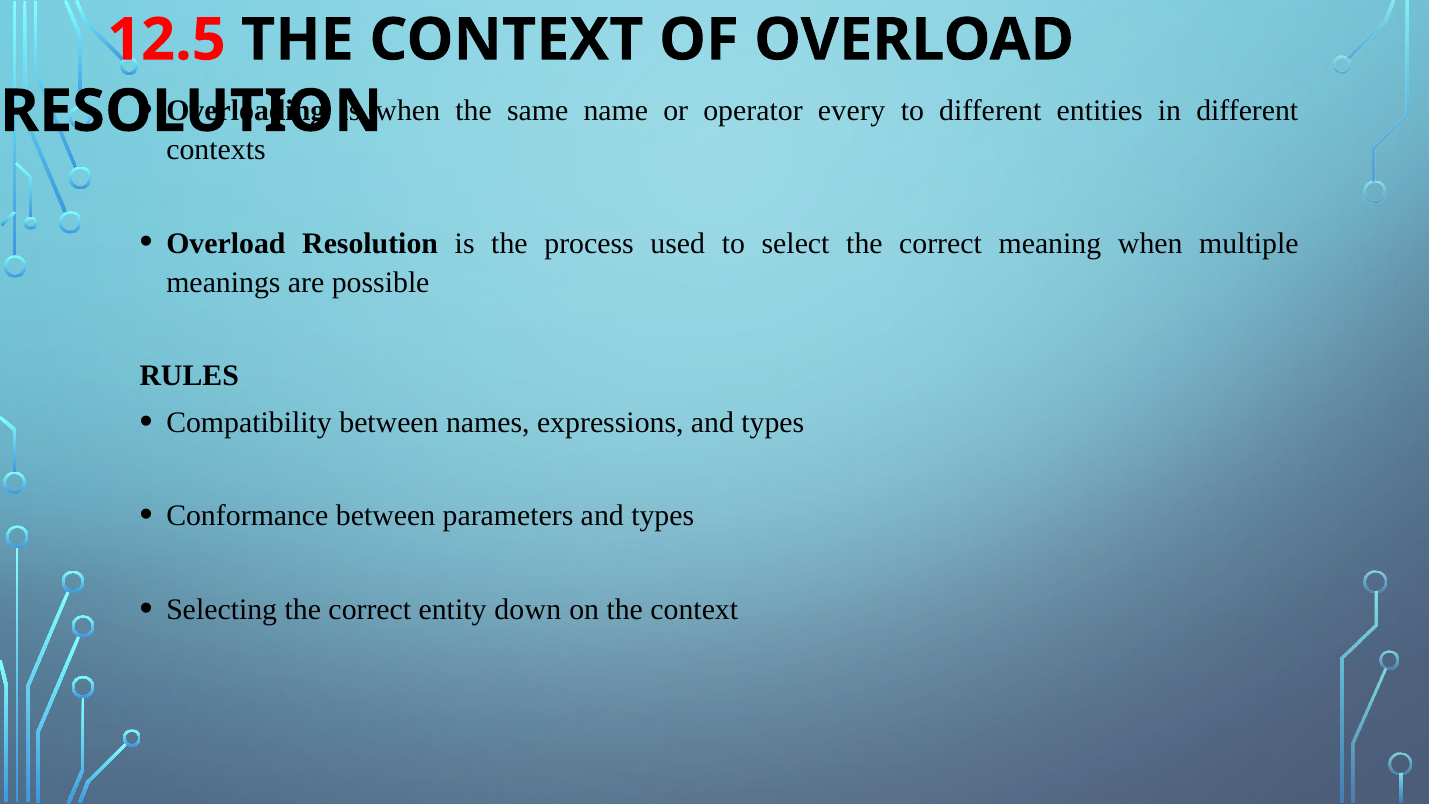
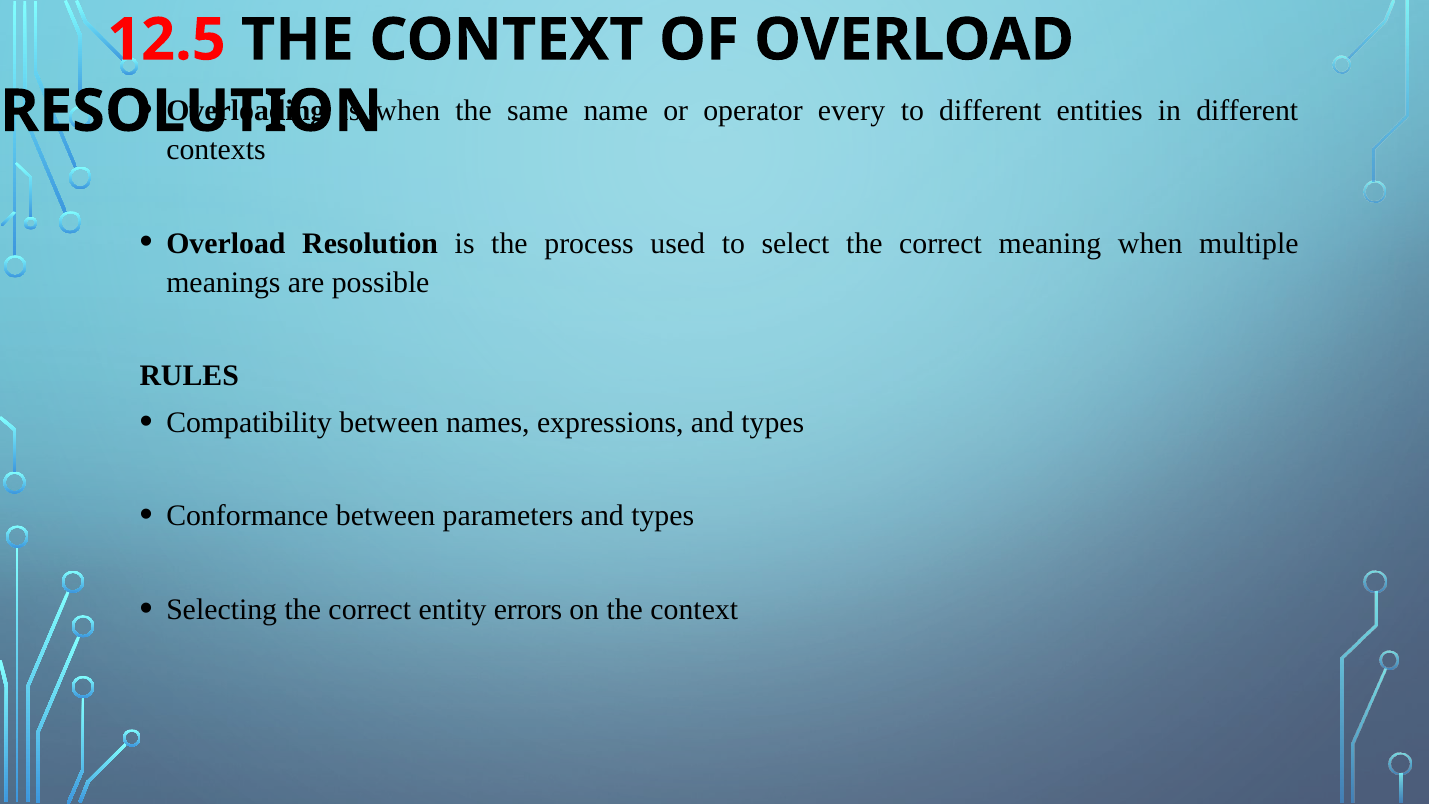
down: down -> errors (528, 609)
